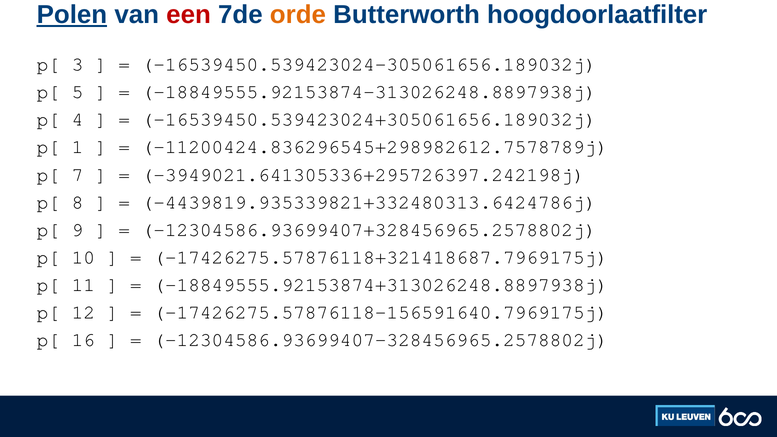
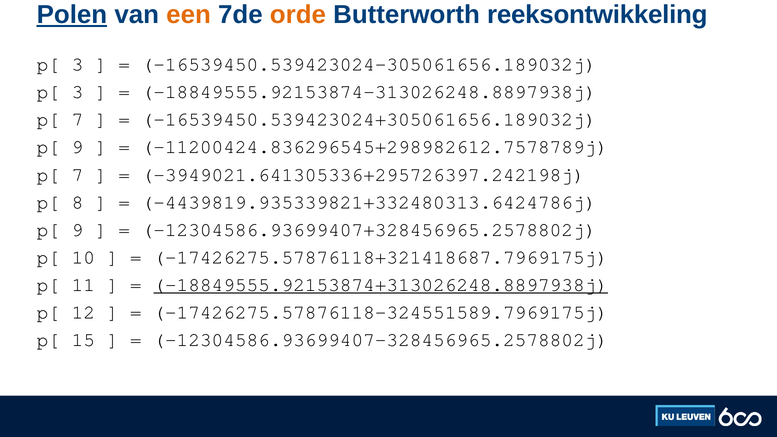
een colour: red -> orange (189, 15)
hoogdoorlaatfilter: hoogdoorlaatfilter -> reeksontwikkeling (597, 15)
5: 5 -> 3 (78, 92)
4: 4 -> 7 (78, 120)
1: 1 -> 9 (78, 147)
-18849555.92153874+313026248.8897938j underline: none -> present (381, 285)
-17426275.57876118-156591640.7969175j: -17426275.57876118-156591640.7969175j -> -17426275.57876118-324551589.7969175j (381, 312)
16: 16 -> 15 (83, 340)
